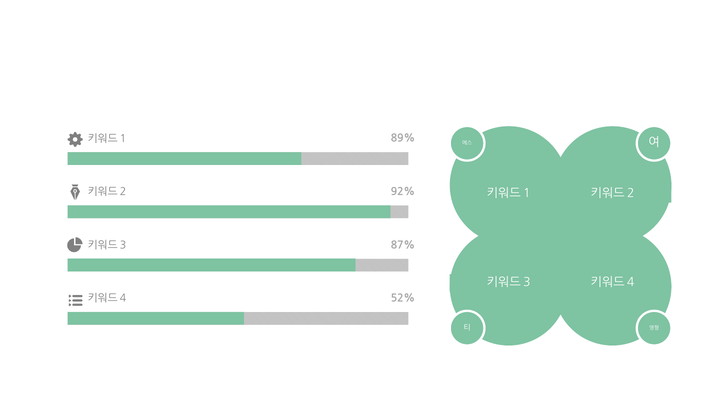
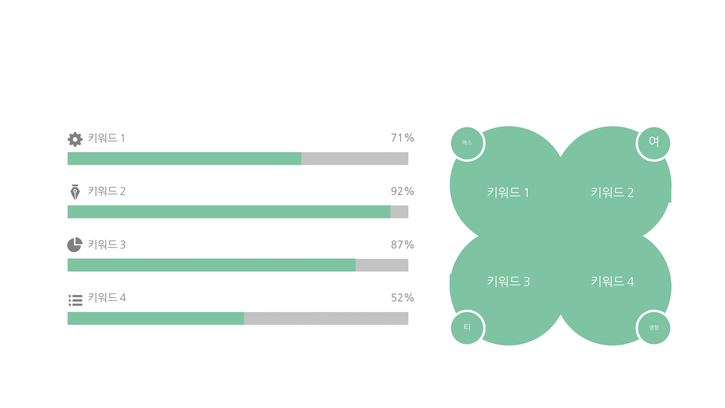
89%: 89% -> 71% (403, 138)
